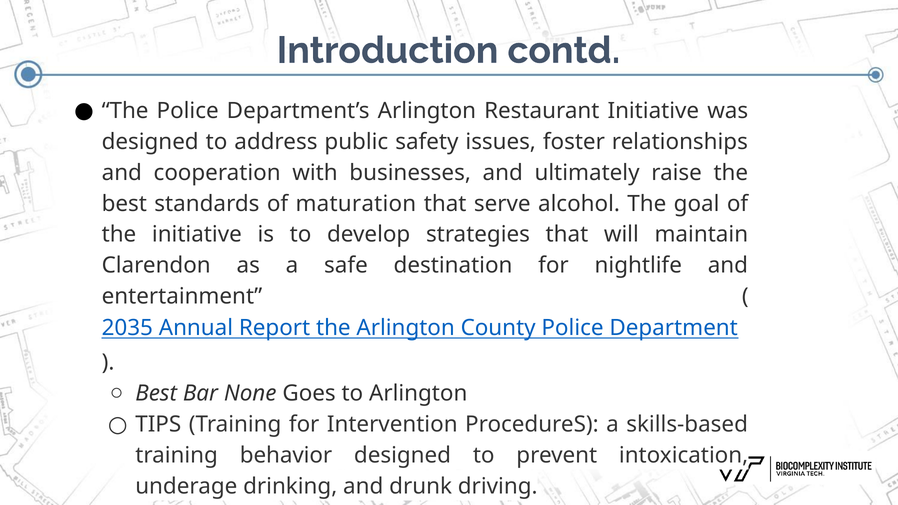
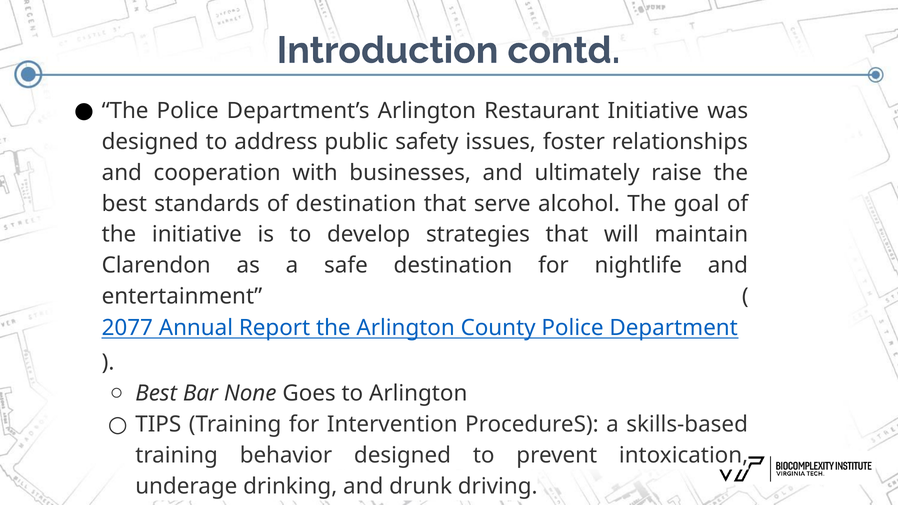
of maturation: maturation -> destination (356, 204)
2035: 2035 -> 2077 (127, 328)
